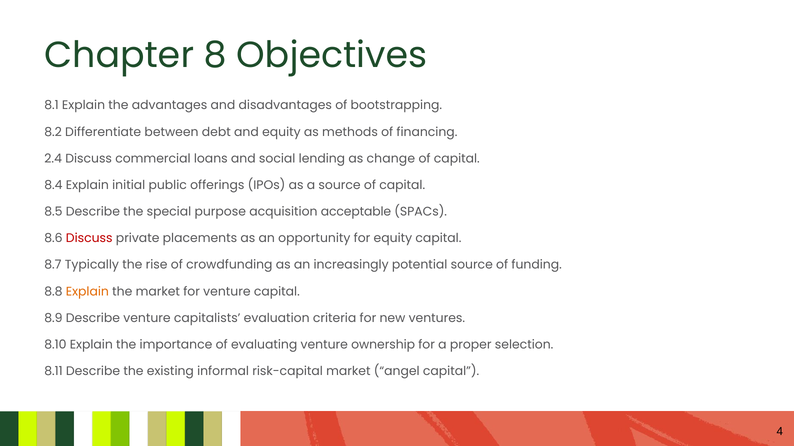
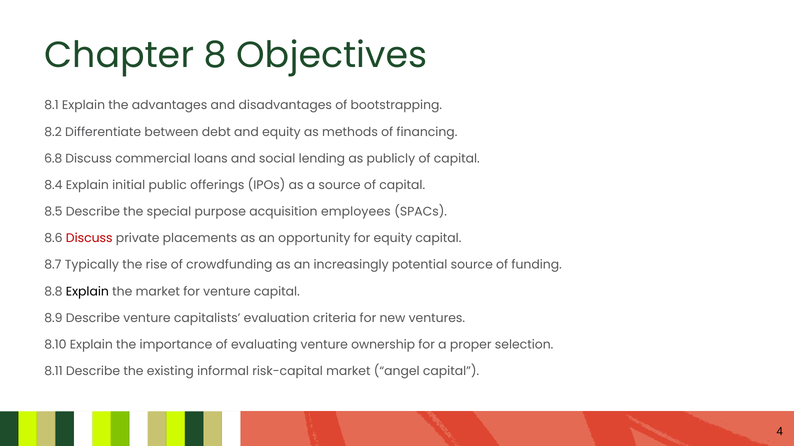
2.4: 2.4 -> 6.8 (53, 159)
change: change -> publicly (391, 159)
acceptable: acceptable -> employees (356, 212)
Explain colour: orange -> black (87, 292)
